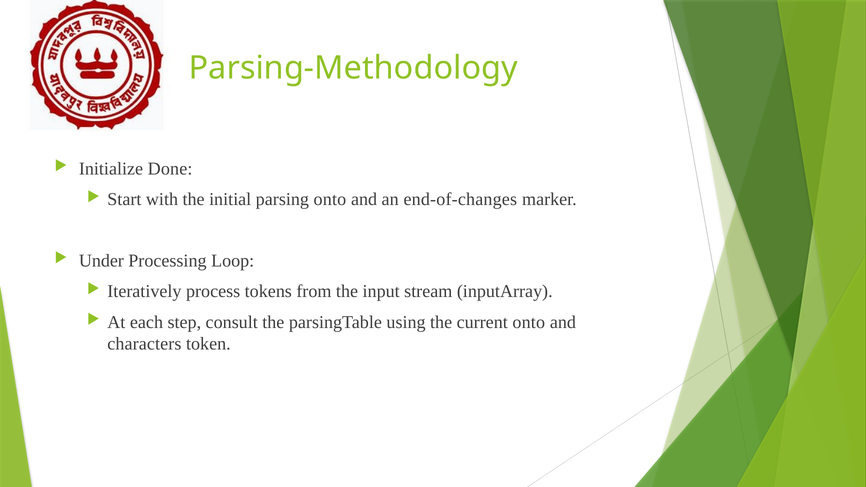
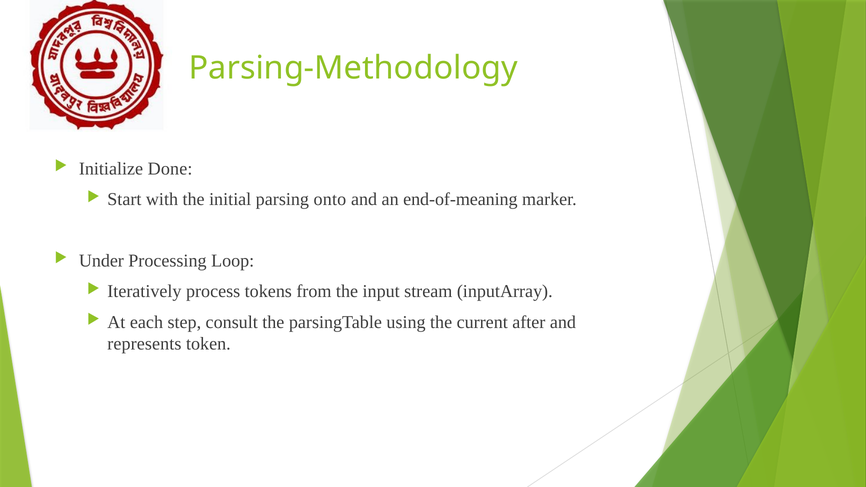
end-of-changes: end-of-changes -> end-of-meaning (460, 200)
current onto: onto -> after (529, 322)
characters: characters -> represents (144, 344)
